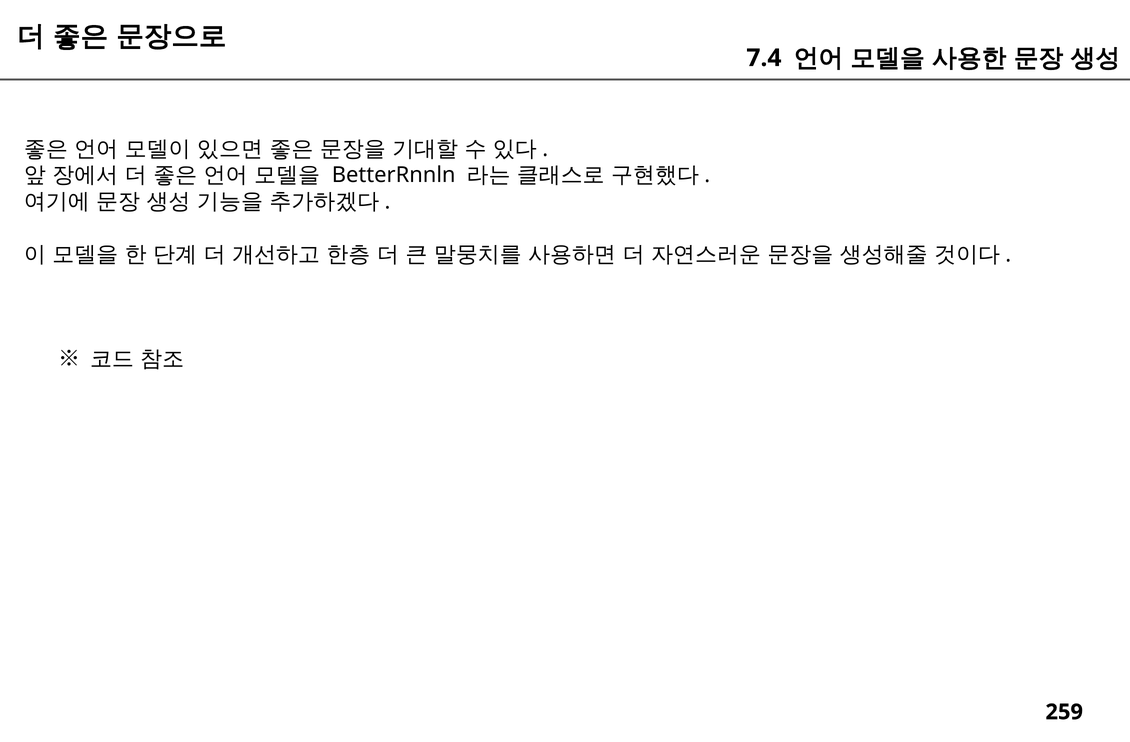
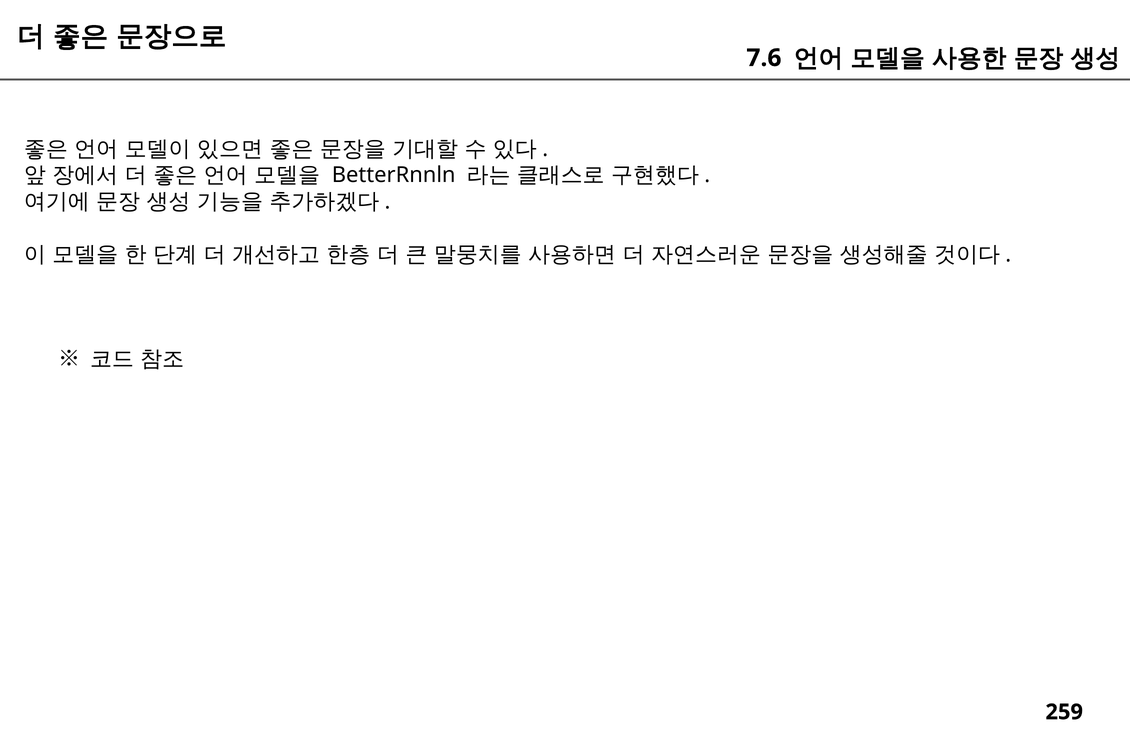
7.4: 7.4 -> 7.6 (764, 58)
